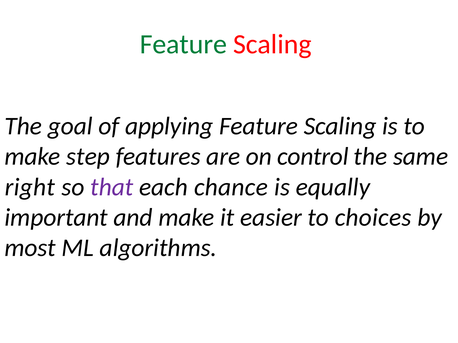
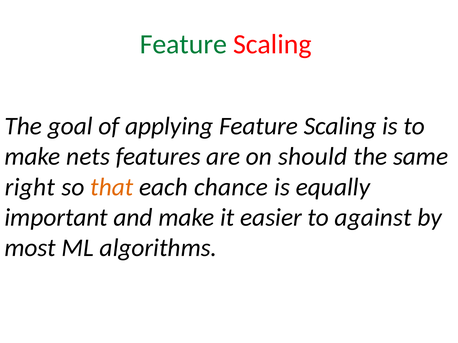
step: step -> nets (88, 157)
control: control -> should (313, 157)
that colour: purple -> orange (112, 187)
choices: choices -> against (373, 218)
